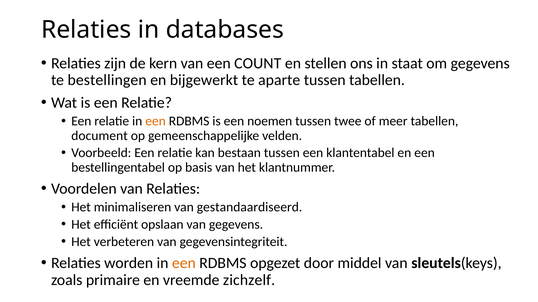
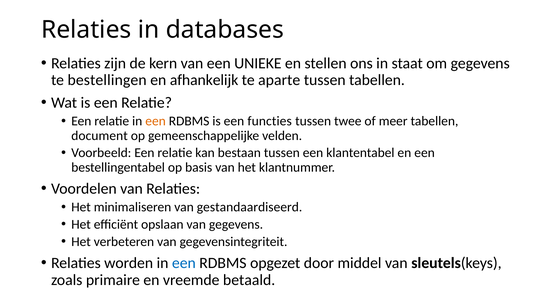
COUNT: COUNT -> UNIEKE (258, 63)
bijgewerkt: bijgewerkt -> afhankelijk (204, 80)
noemen: noemen -> functies (270, 121)
een colour: orange -> blue (184, 263)
zichzelf: zichzelf -> betaald (249, 280)
